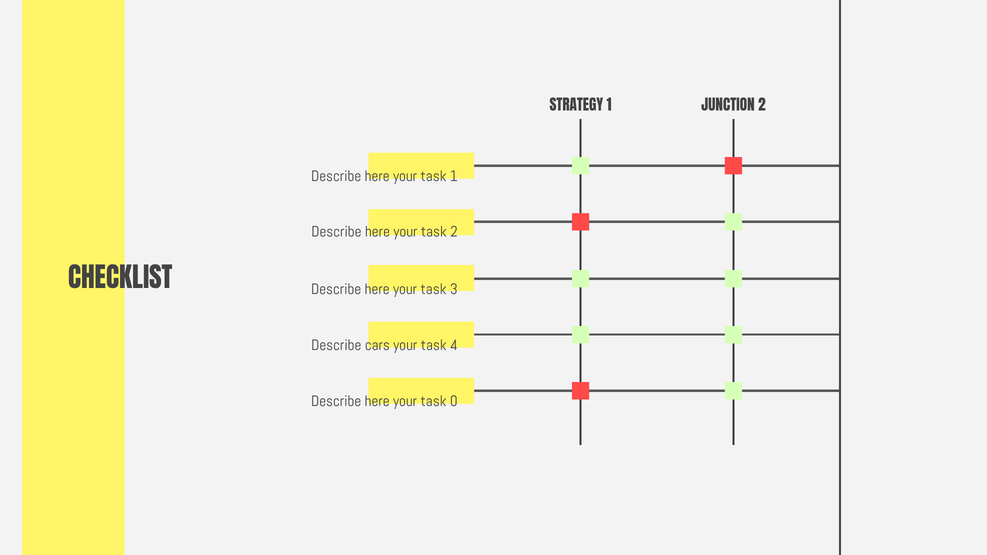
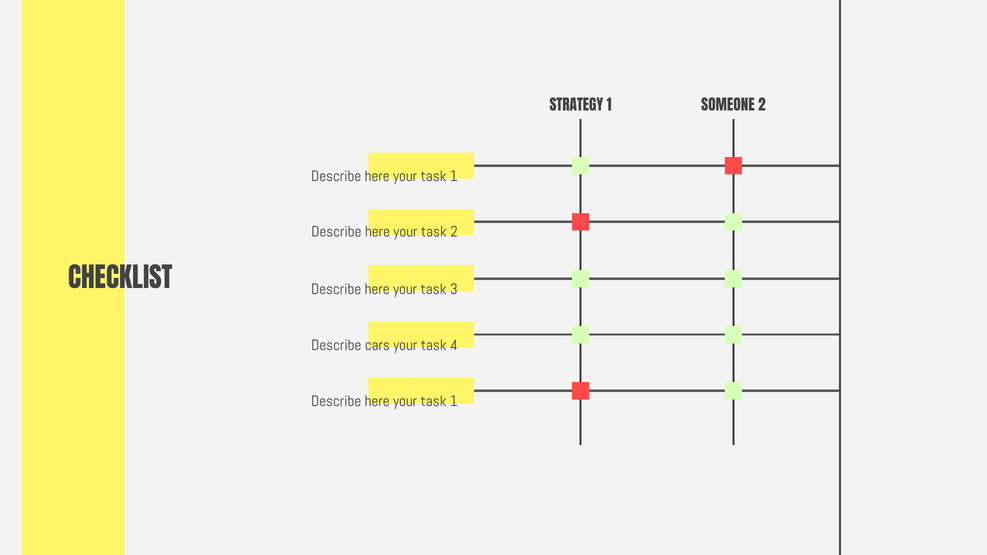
JUNCTION: JUNCTION -> SOMEONE (728, 106)
0: 0 -> 1 (454, 401)
